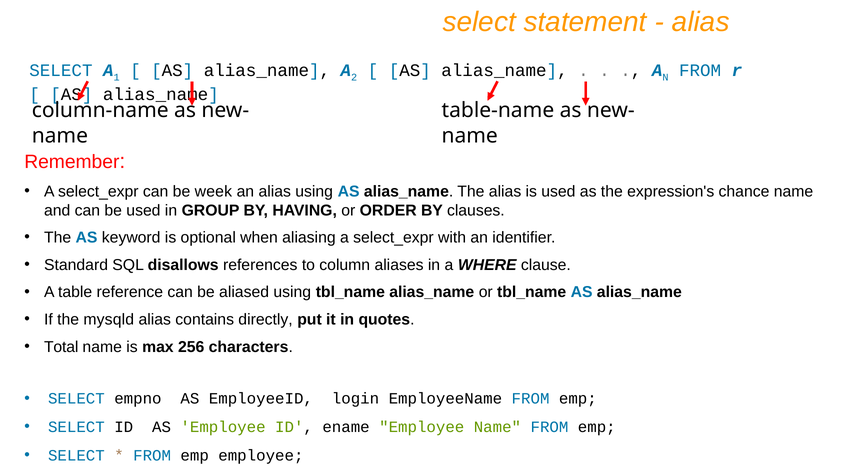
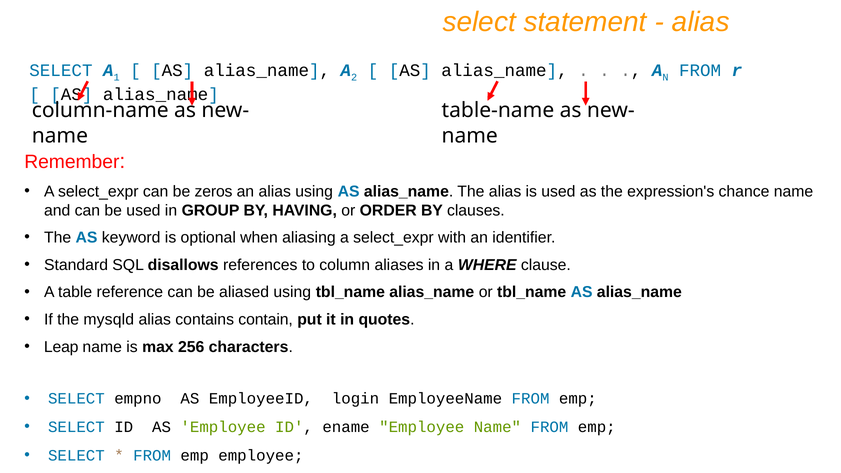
week: week -> zeros (214, 191)
directly: directly -> contain (266, 320)
Total: Total -> Leap (61, 347)
